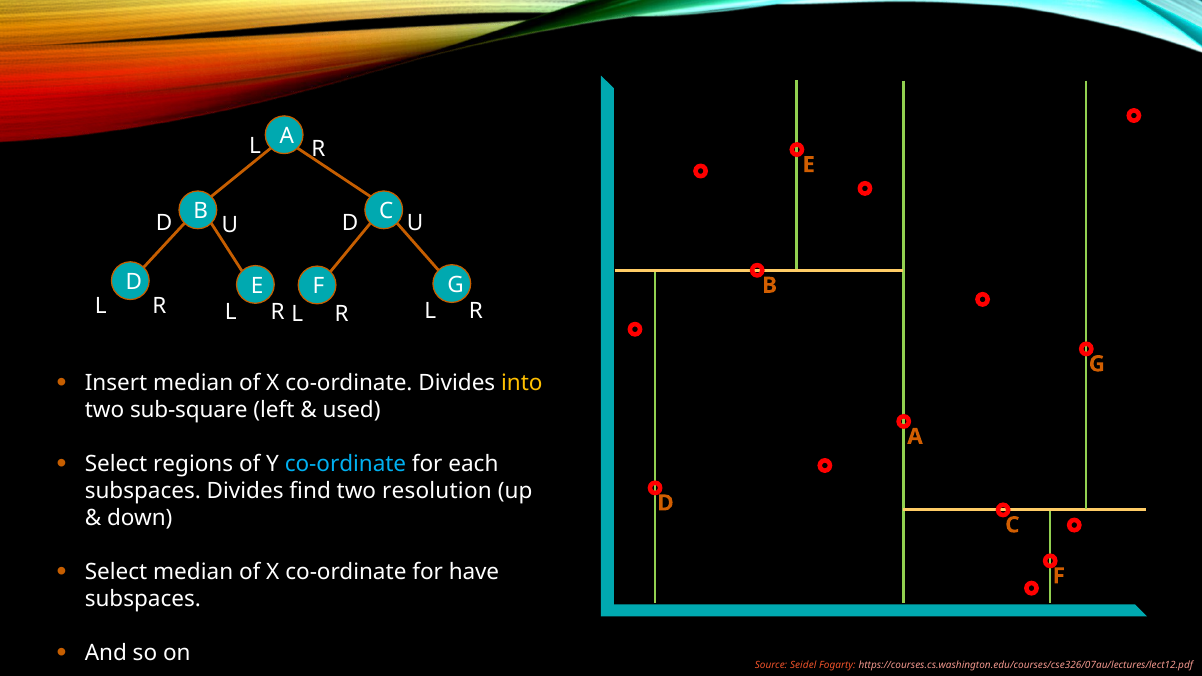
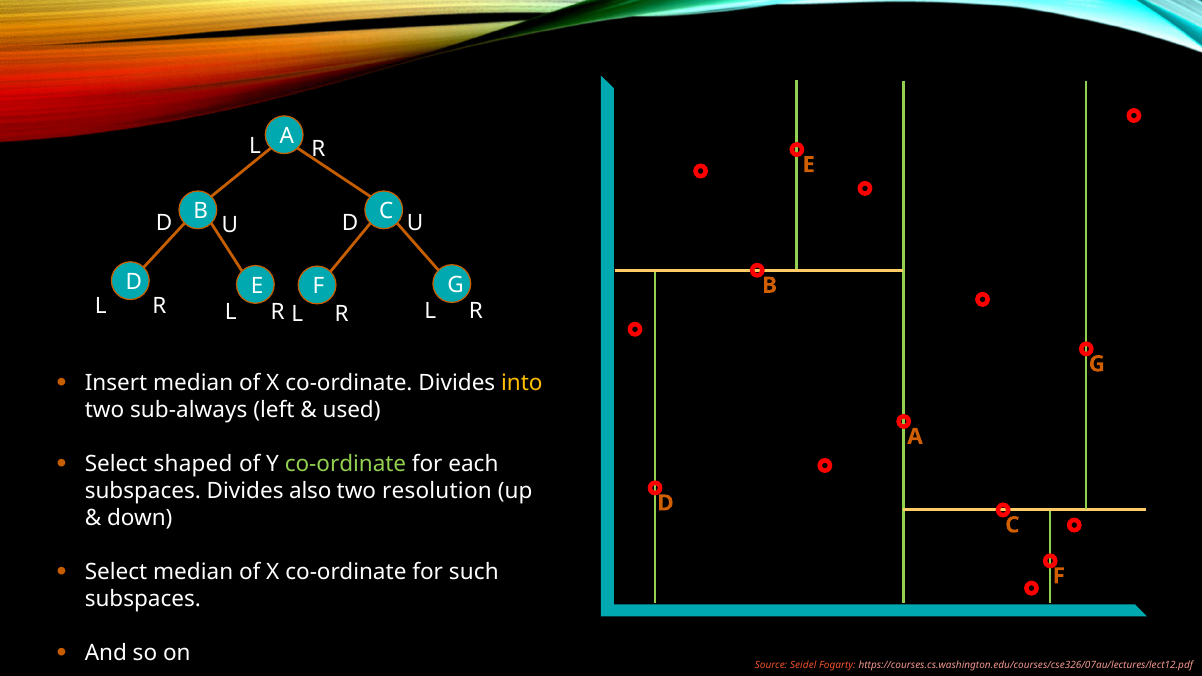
sub-square: sub-square -> sub-always (189, 410)
regions: regions -> shaped (193, 464)
co-ordinate colour: light blue -> light green (346, 464)
find: find -> also (310, 491)
have: have -> such (474, 572)
